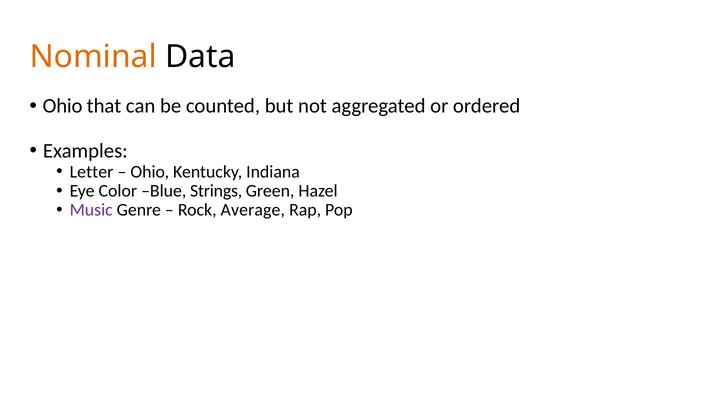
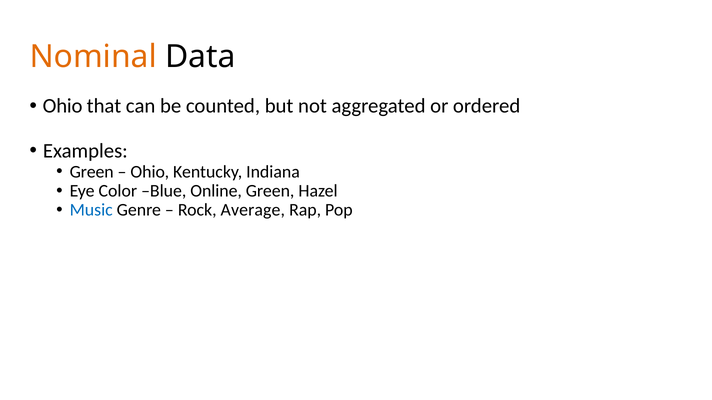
Letter: Letter -> Green (92, 172)
Strings: Strings -> Online (216, 191)
Music colour: purple -> blue (91, 210)
